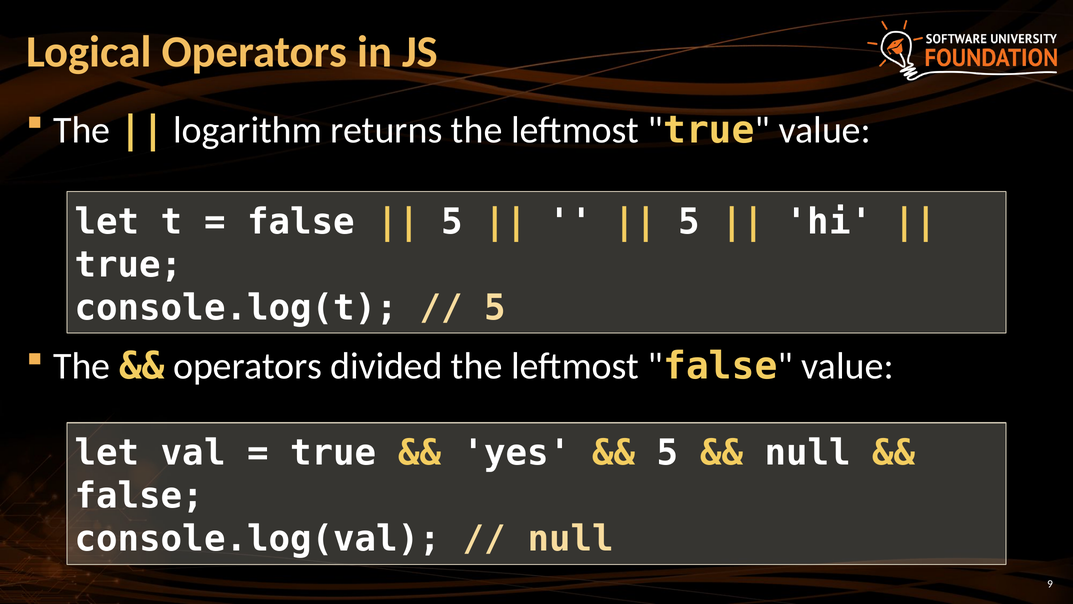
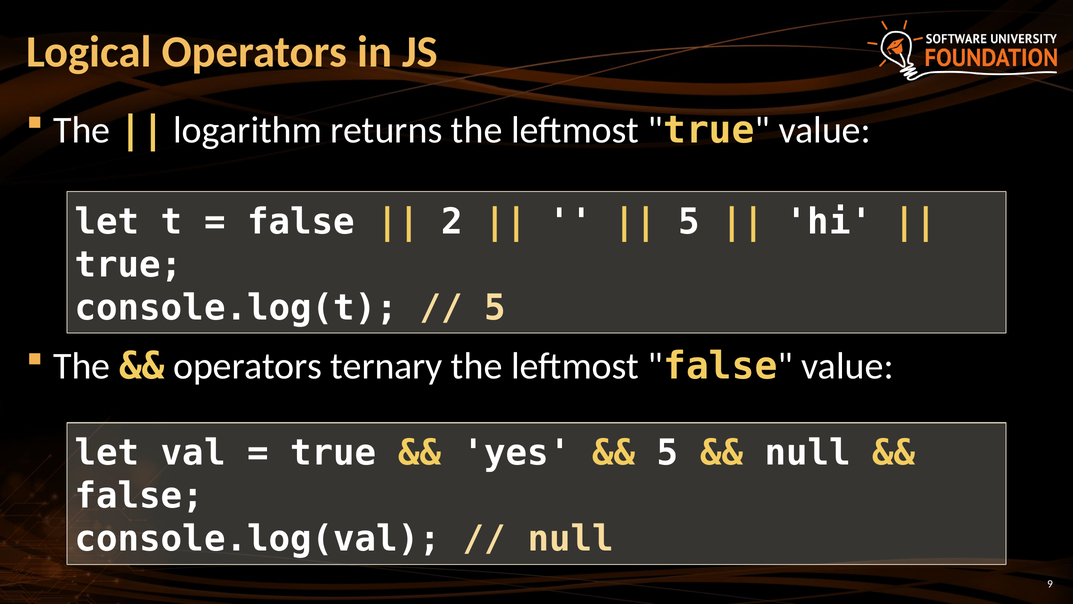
5: 5 -> 2 (452, 222)
divided: divided -> ternary (387, 366)
